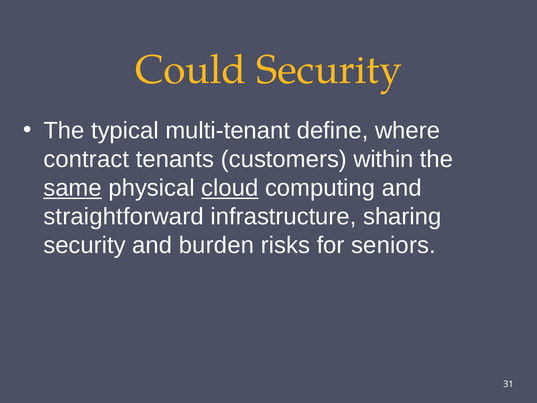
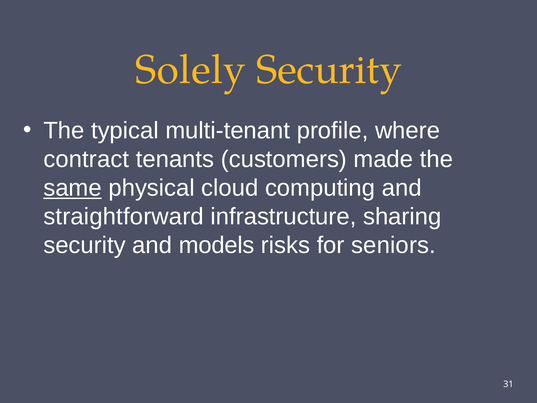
Could: Could -> Solely (190, 70)
define: define -> profile (333, 131)
within: within -> made (383, 159)
cloud underline: present -> none (230, 188)
burden: burden -> models (217, 245)
